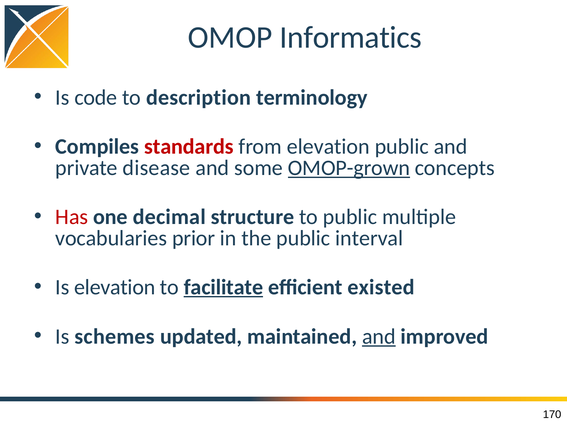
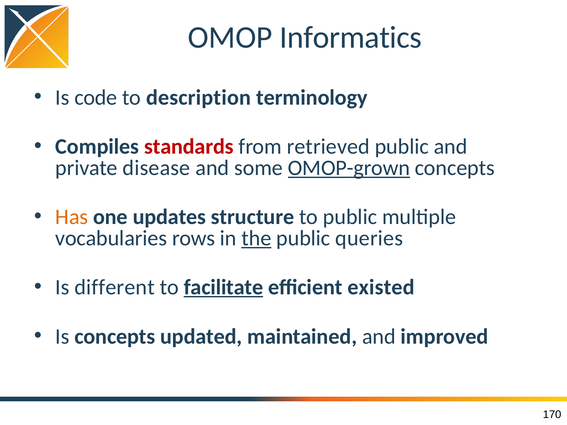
from elevation: elevation -> retrieved (328, 147)
Has colour: red -> orange (72, 217)
decimal: decimal -> updates (169, 217)
prior: prior -> rows (194, 238)
the underline: none -> present (256, 238)
interval: interval -> queries (369, 238)
Is elevation: elevation -> different (115, 287)
Is schemes: schemes -> concepts (115, 337)
and underline: present -> none (379, 337)
